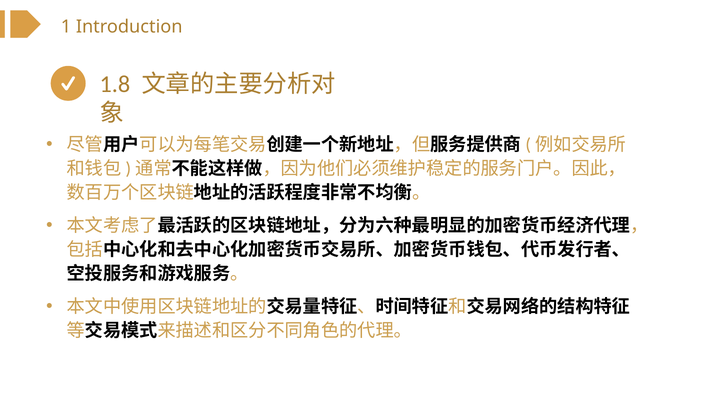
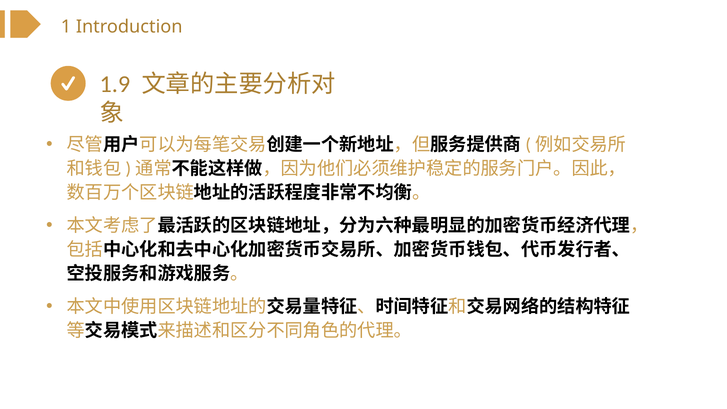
1.8: 1.8 -> 1.9 (115, 84)
